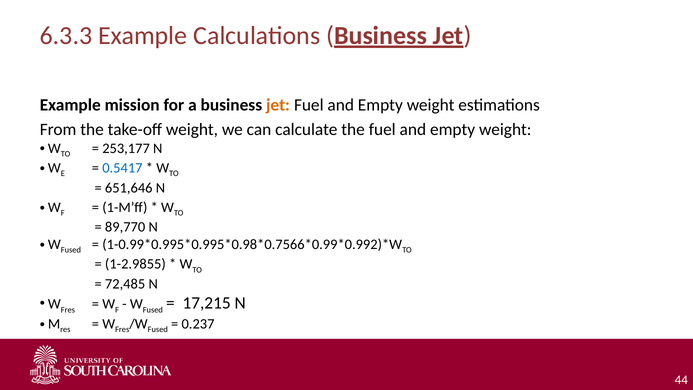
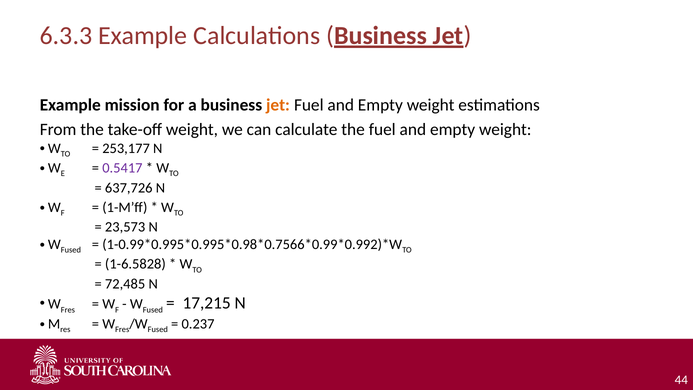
0.5417 colour: blue -> purple (122, 168)
651,646: 651,646 -> 637,726 (129, 188)
89,770: 89,770 -> 23,573 (125, 227)
1-2.9855: 1-2.9855 -> 1-6.5828 (135, 264)
